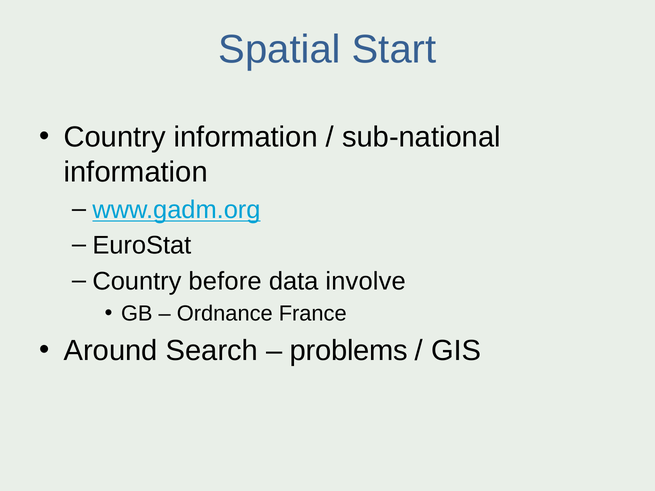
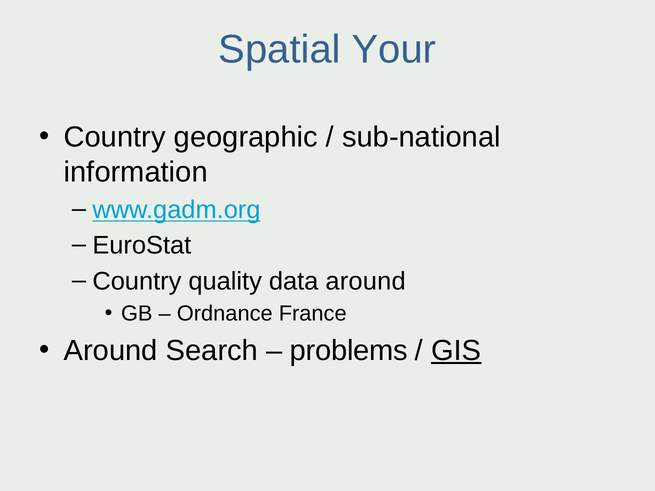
Start: Start -> Your (394, 50)
Country information: information -> geographic (246, 137)
before: before -> quality (225, 281)
data involve: involve -> around (366, 281)
GIS underline: none -> present (456, 351)
